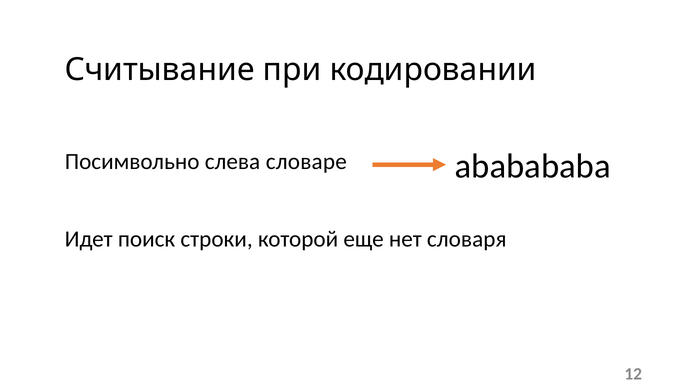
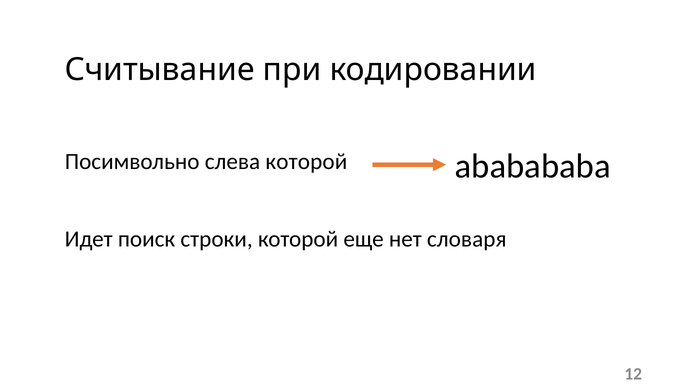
слева словаре: словаре -> которой (306, 162)
